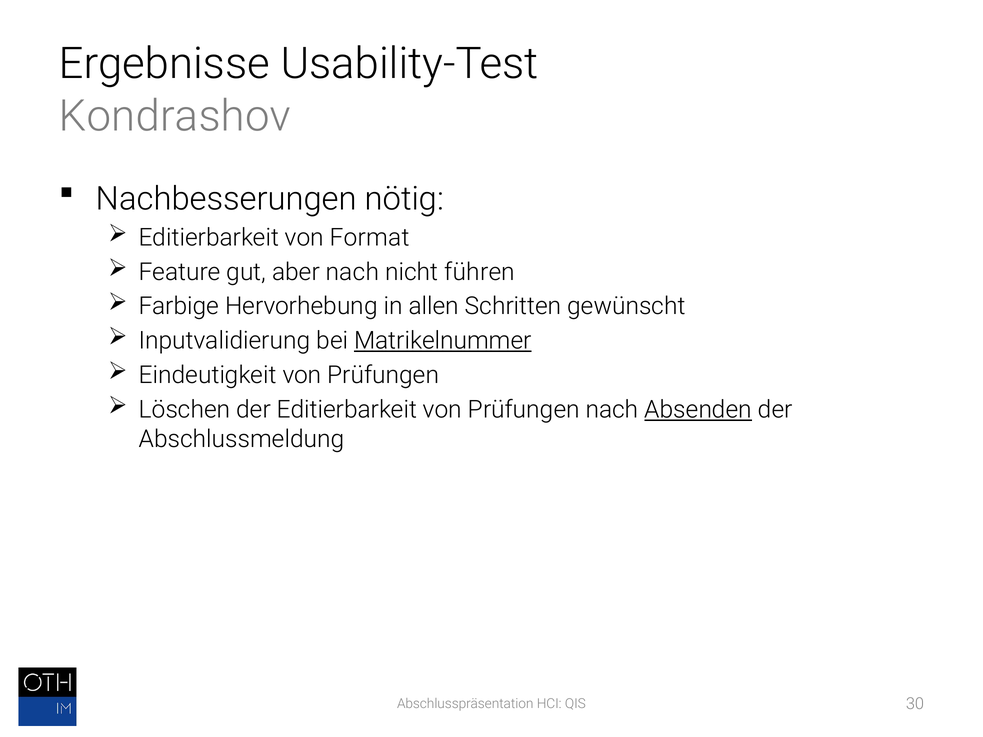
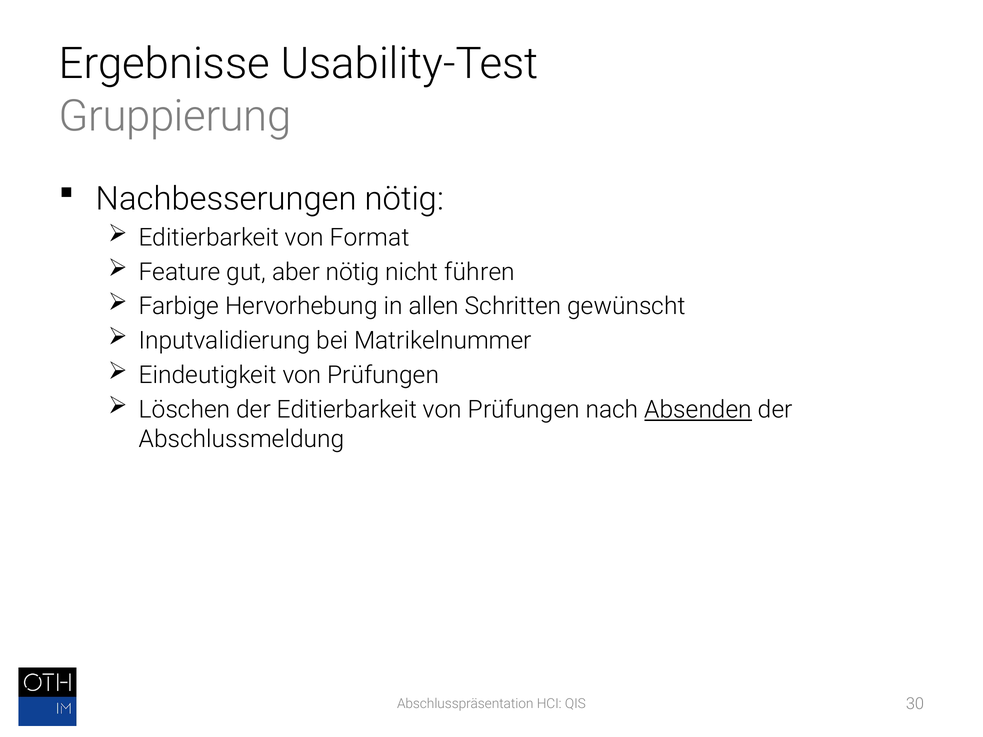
Kondrashov: Kondrashov -> Gruppierung (175, 116)
aber nach: nach -> nötig (353, 272)
Matrikelnummer underline: present -> none (443, 341)
